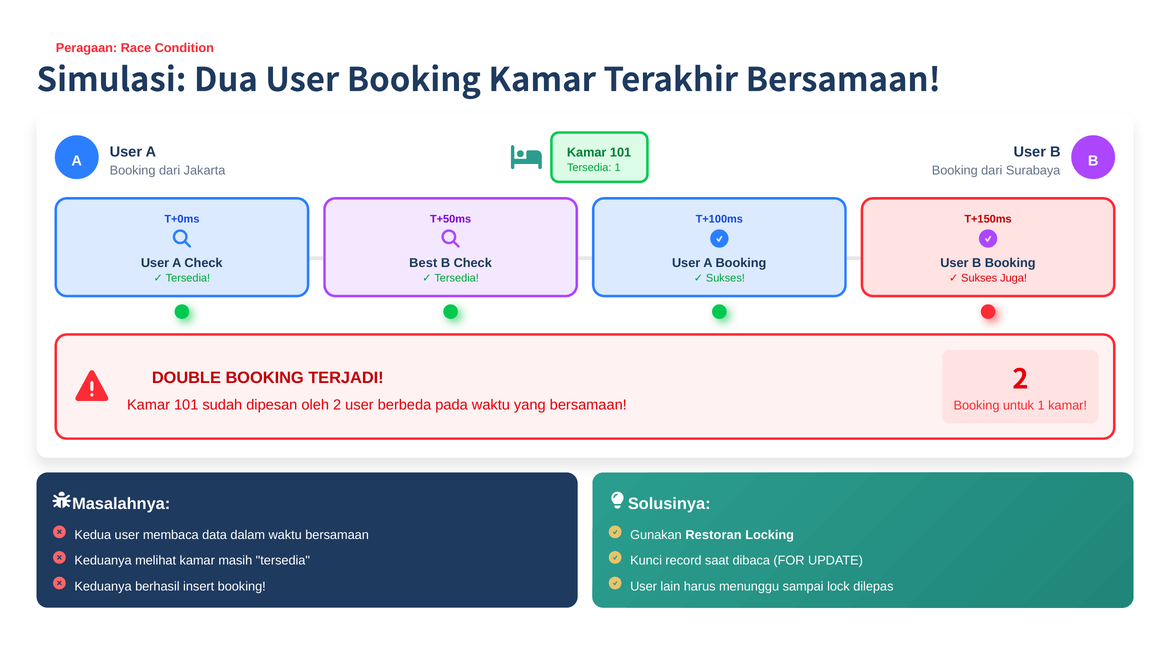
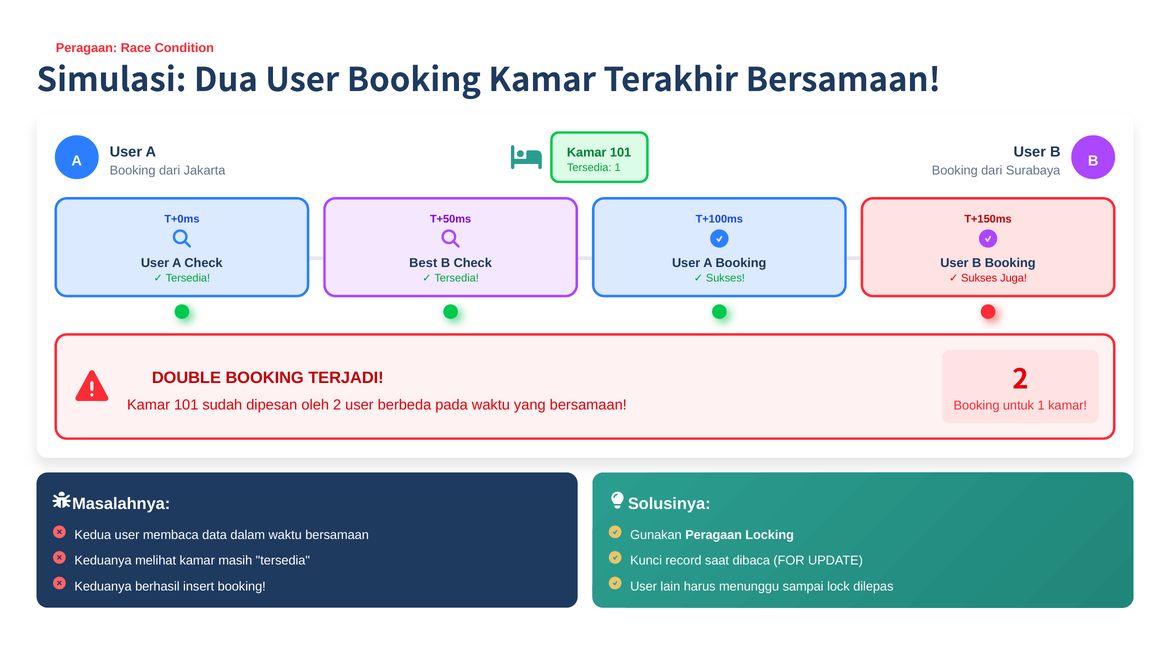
Gunakan Restoran: Restoran -> Peragaan (714, 535)
